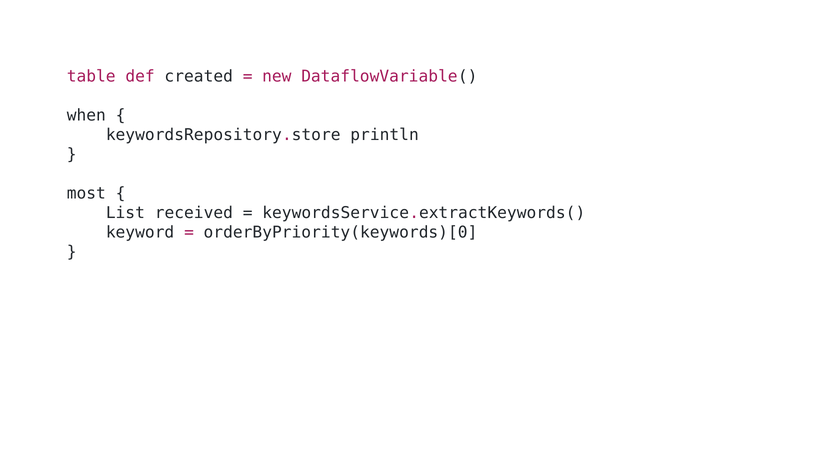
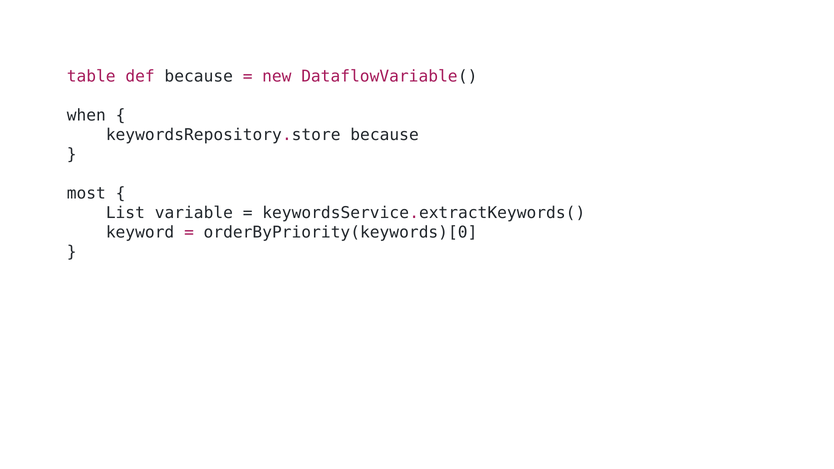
def created: created -> because (199, 77)
keywordsRepository.store println: println -> because (385, 135)
received: received -> variable (194, 213)
